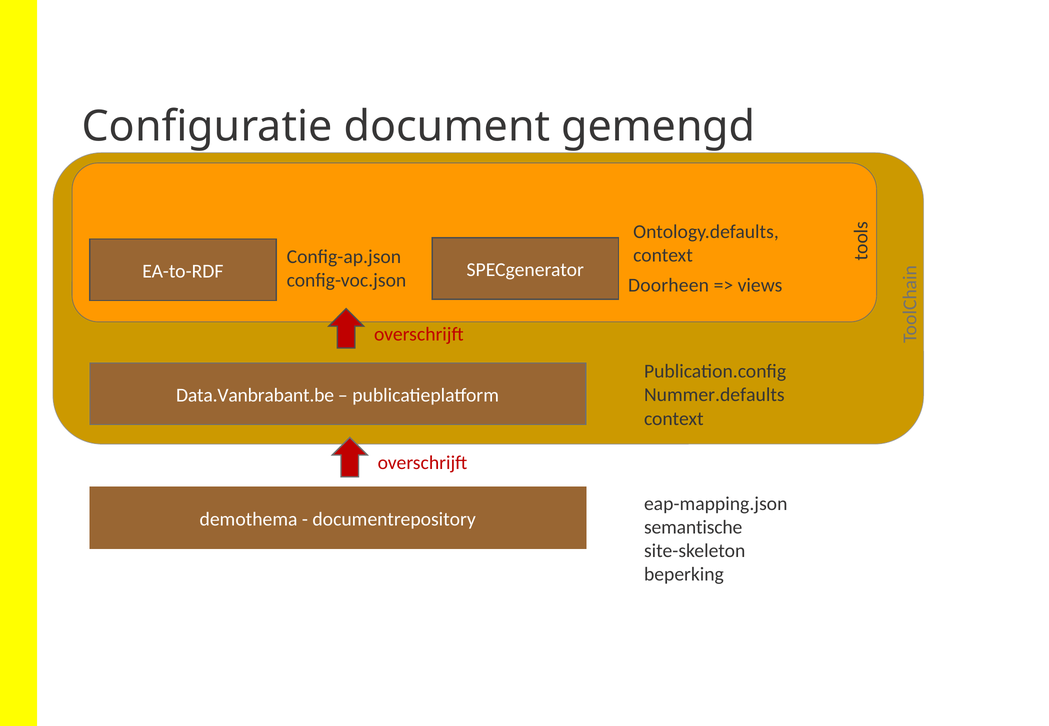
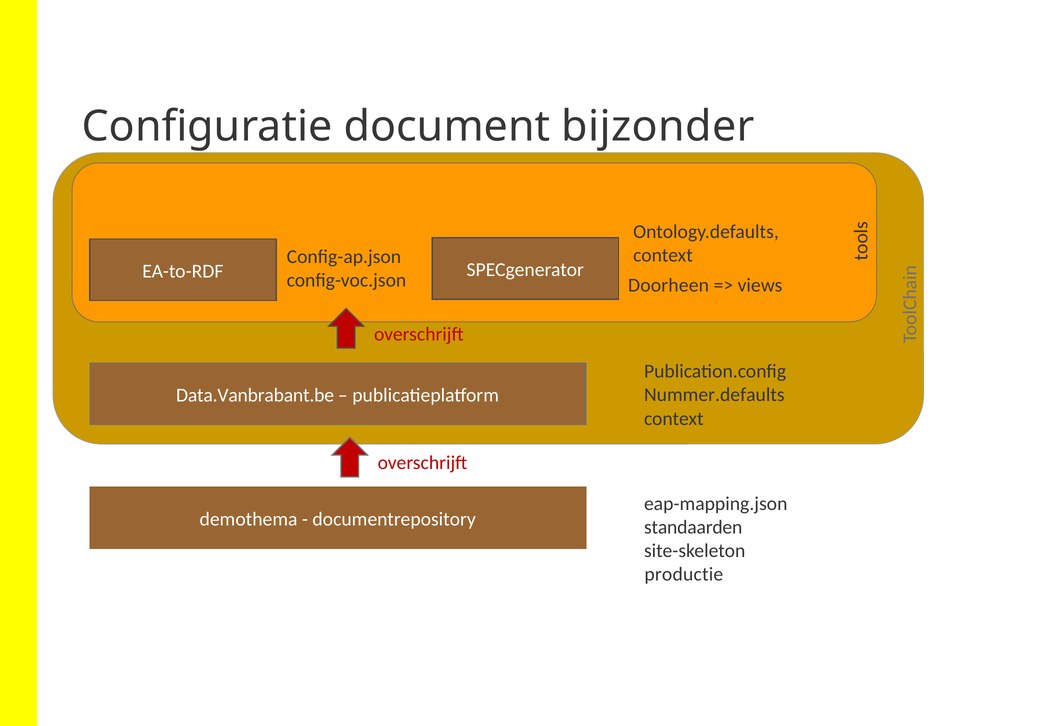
gemengd: gemengd -> bijzonder (658, 127)
semantische: semantische -> standaarden (693, 528)
beperking: beperking -> productie (684, 575)
